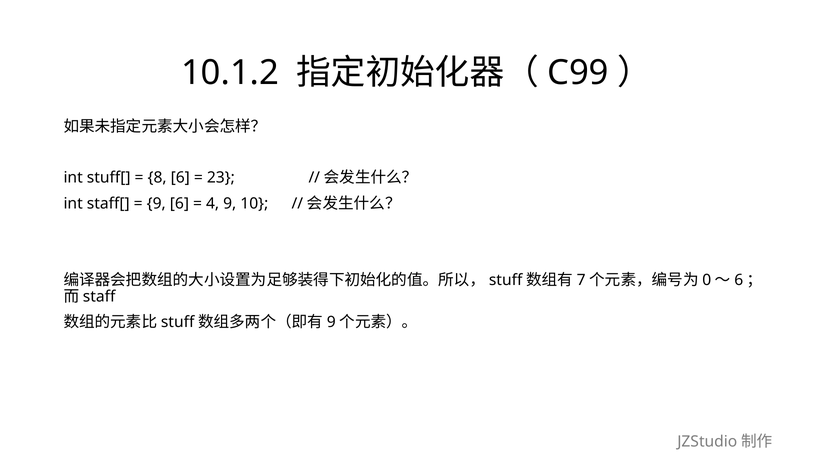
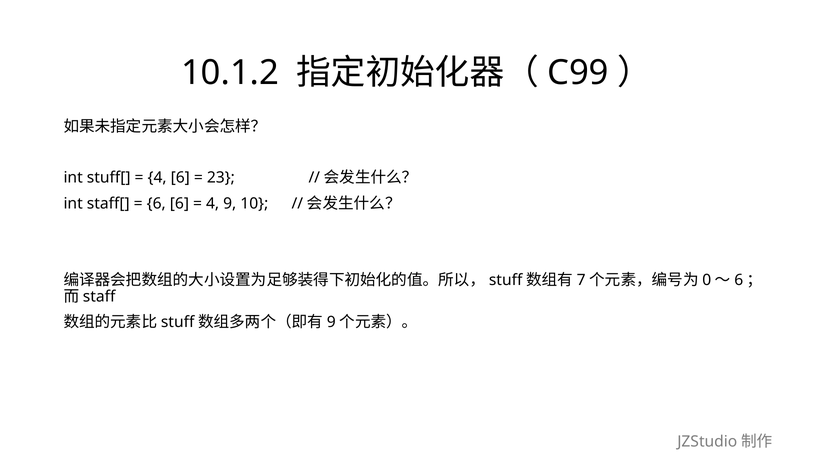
8: 8 -> 4 (157, 178)
9: 9 -> 6 (156, 204)
